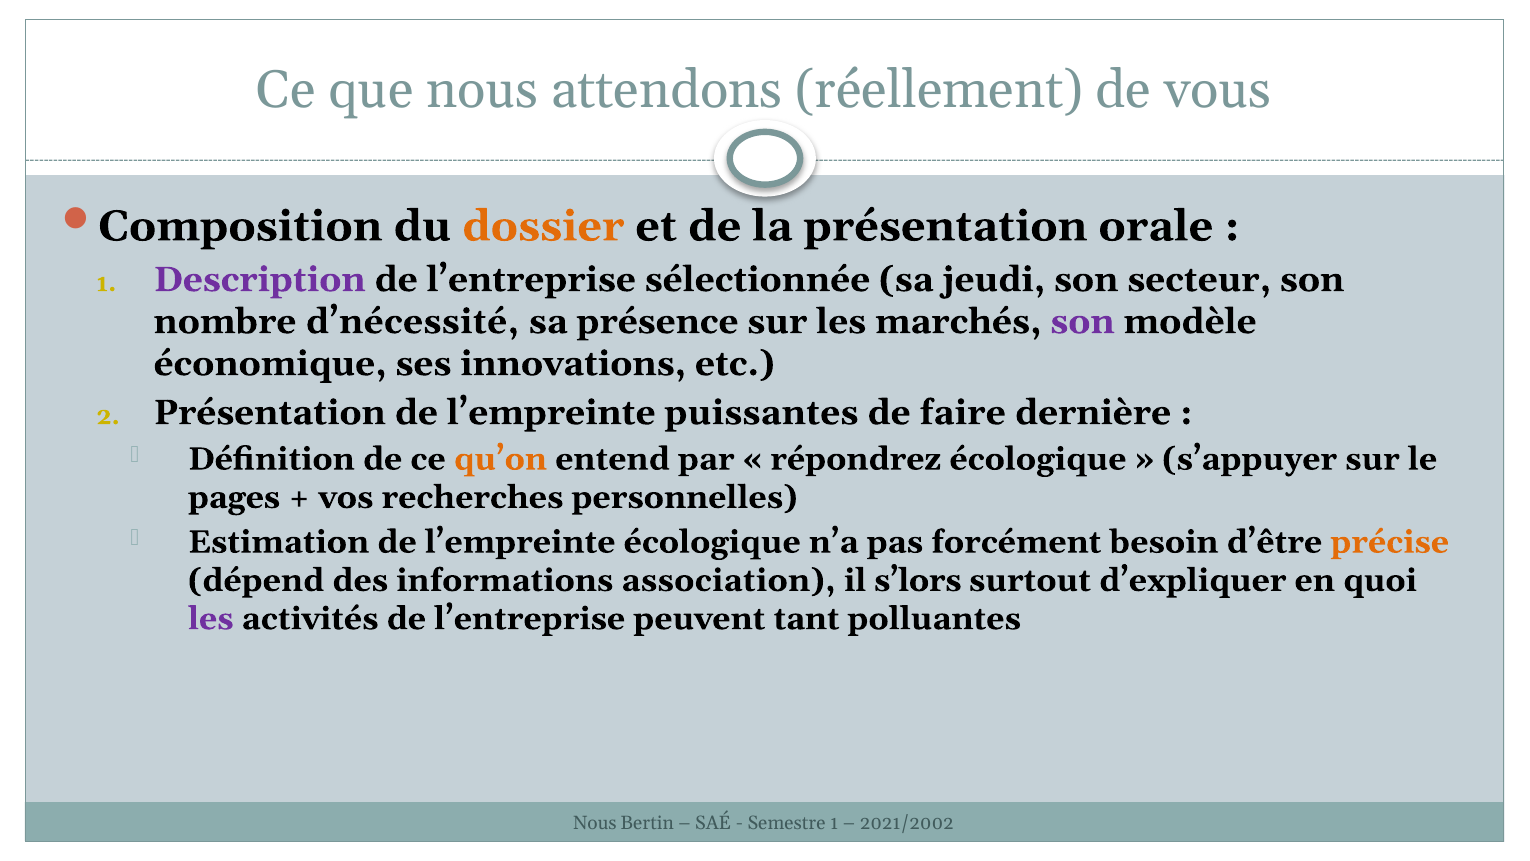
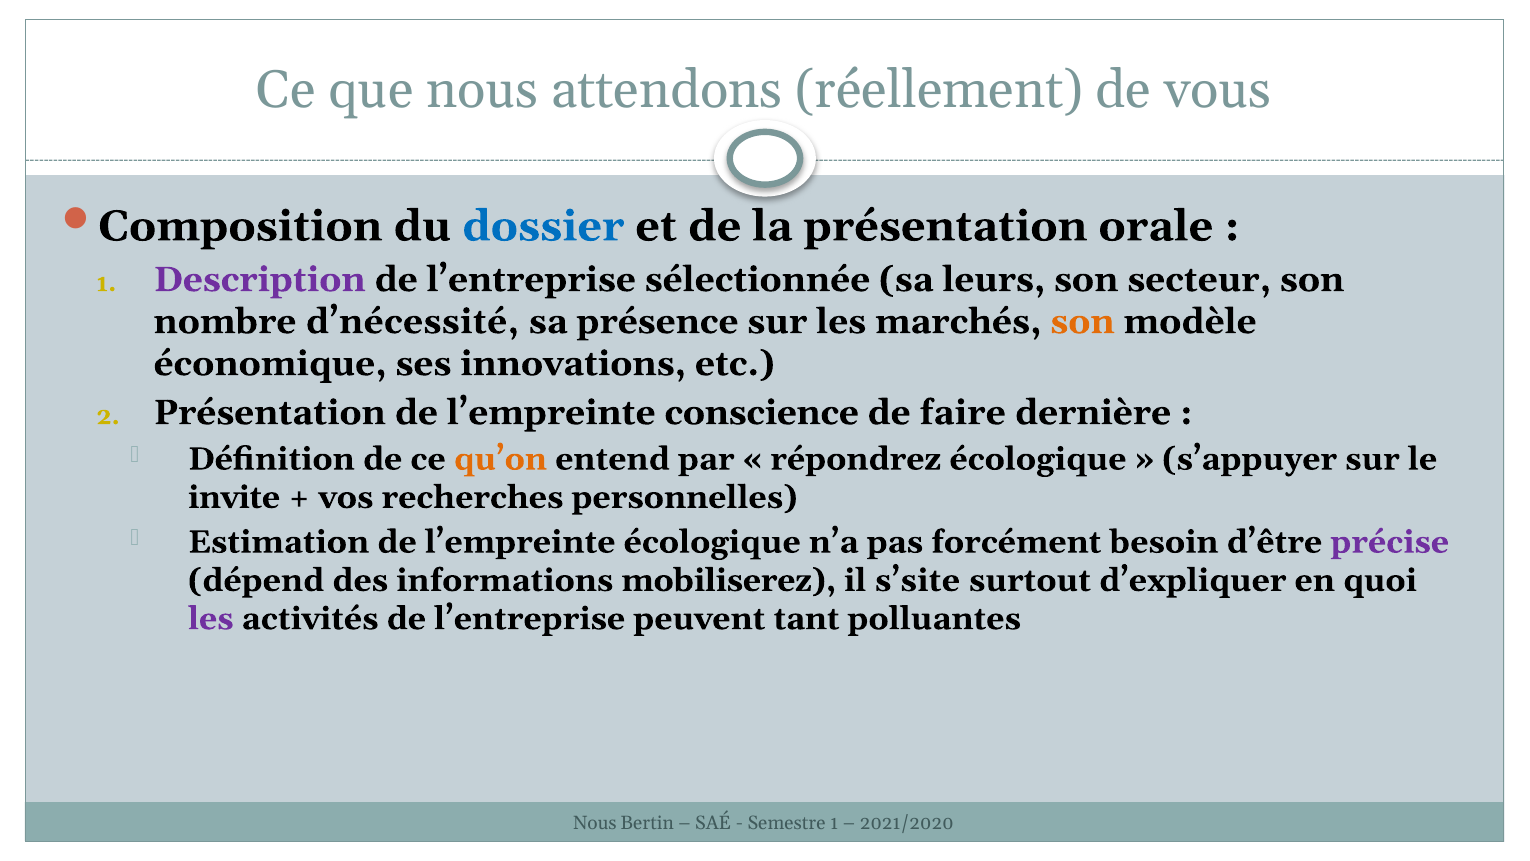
dossier colour: orange -> blue (543, 226)
jeudi: jeudi -> leurs (994, 279)
son colour: purple -> orange (1082, 321)
puissantes: puissantes -> conscience (762, 412)
pages: pages -> invite (234, 497)
précise colour: orange -> purple (1390, 542)
association: association -> mobiliserez (729, 580)
s’lors: s’lors -> s’site (917, 580)
2021/2002: 2021/2002 -> 2021/2020 (907, 823)
